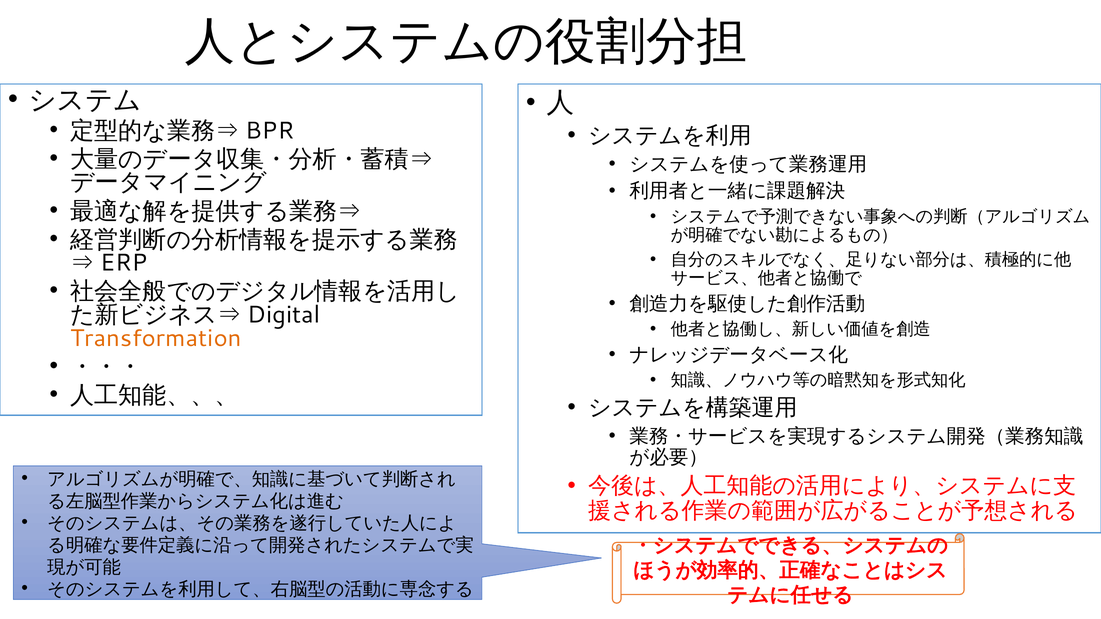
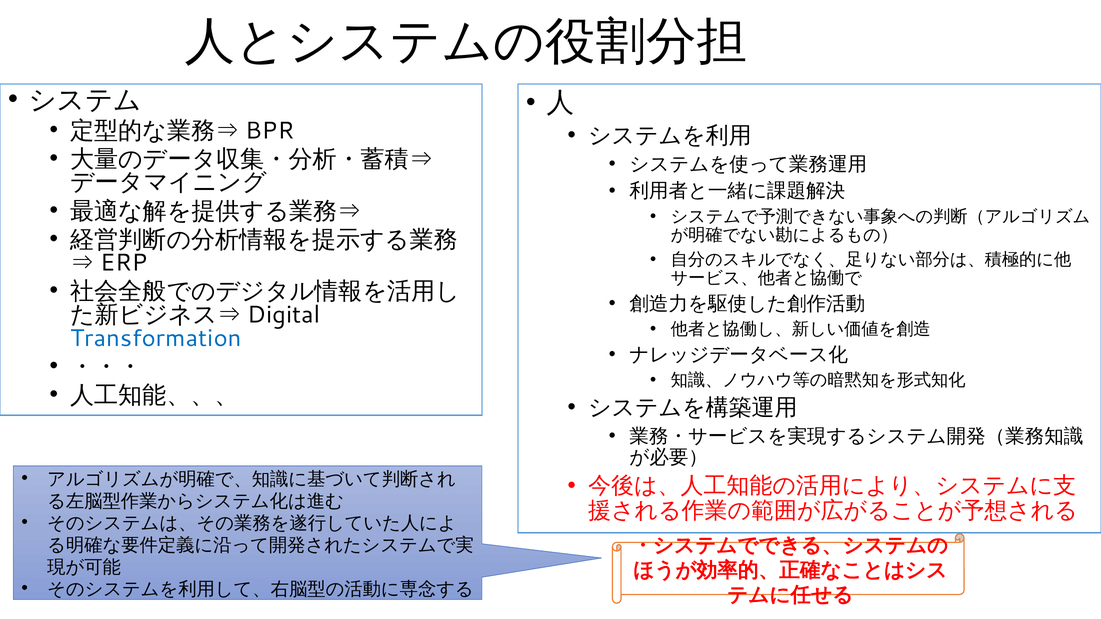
Transformation colour: orange -> blue (156, 338)
